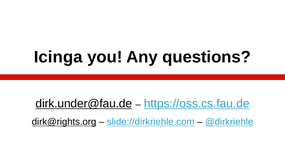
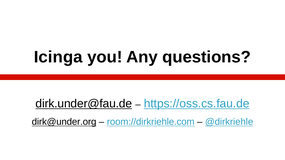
dirk@rights.org: dirk@rights.org -> dirk@under.org (64, 122)
slide://dirkriehle.com: slide://dirkriehle.com -> room://dirkriehle.com (151, 122)
